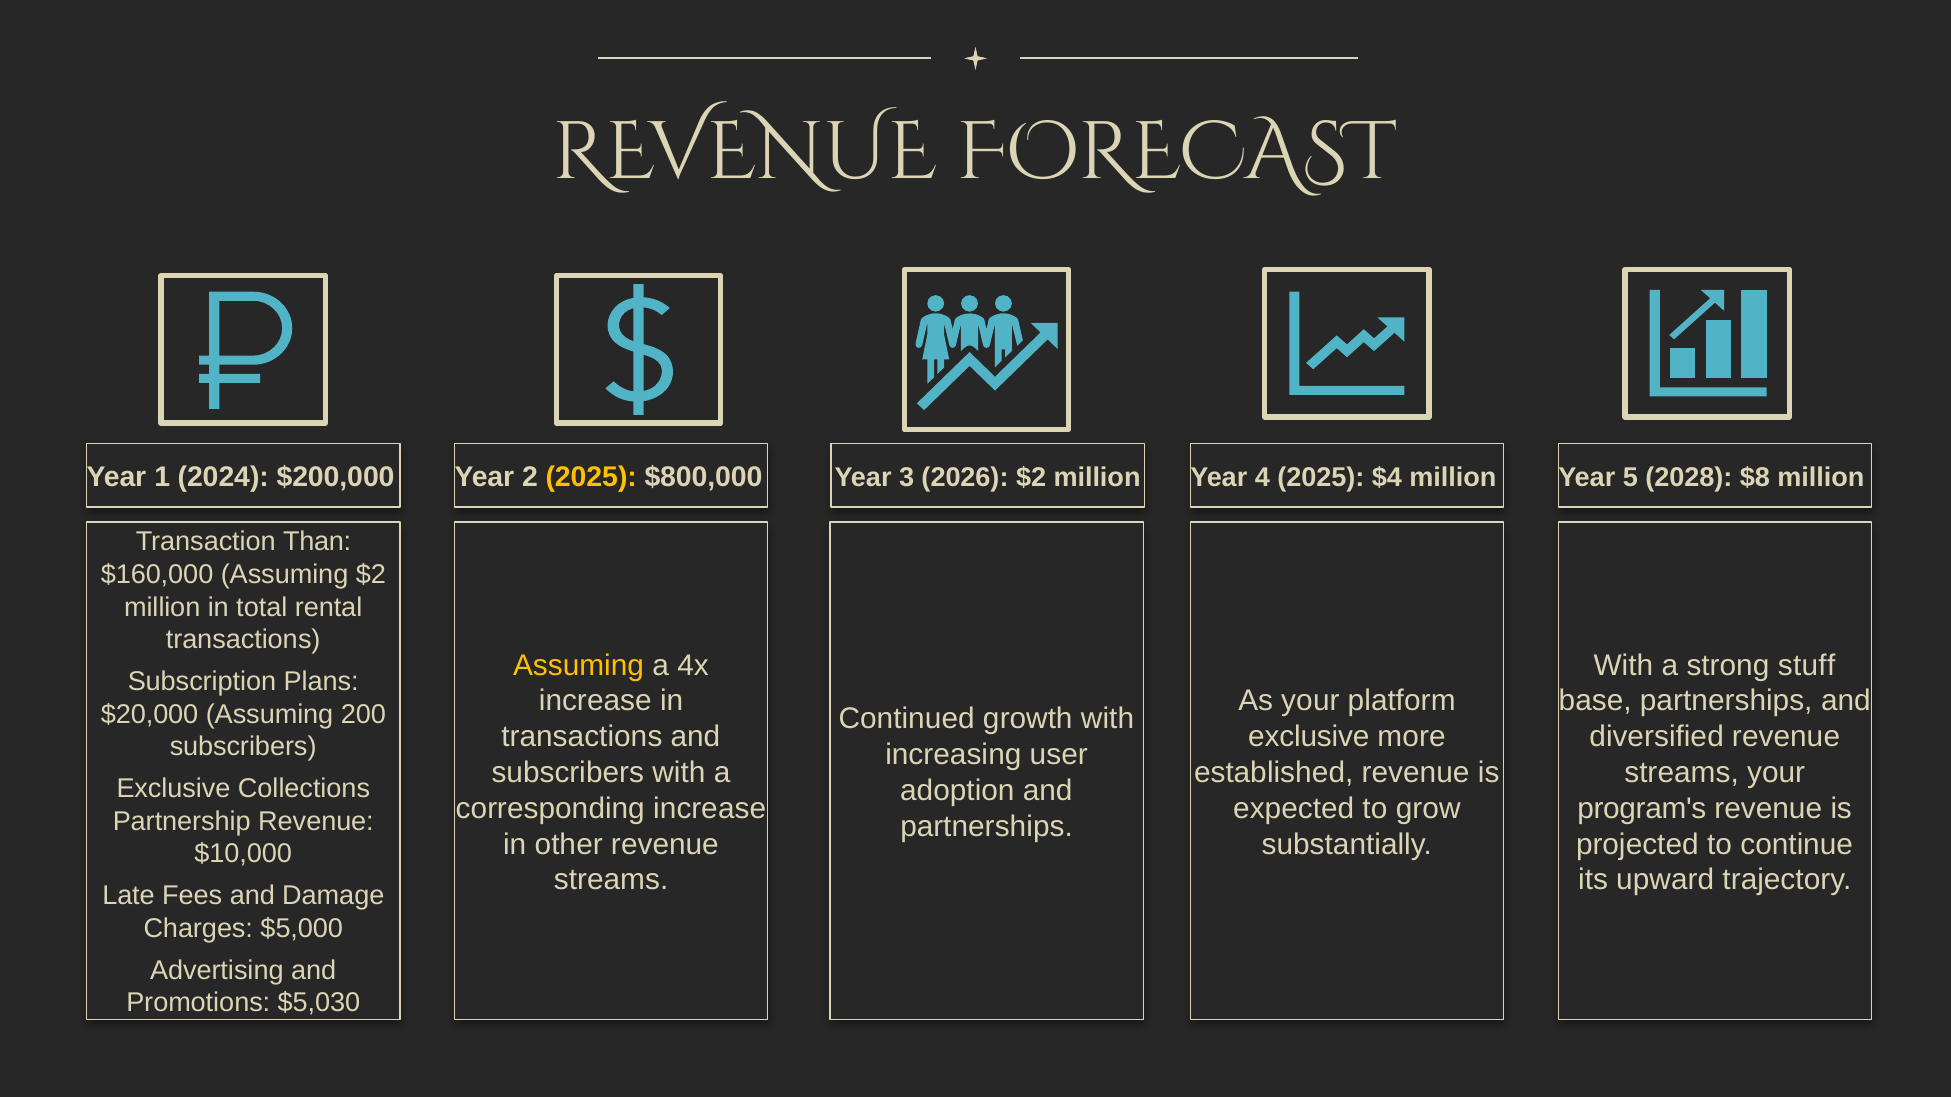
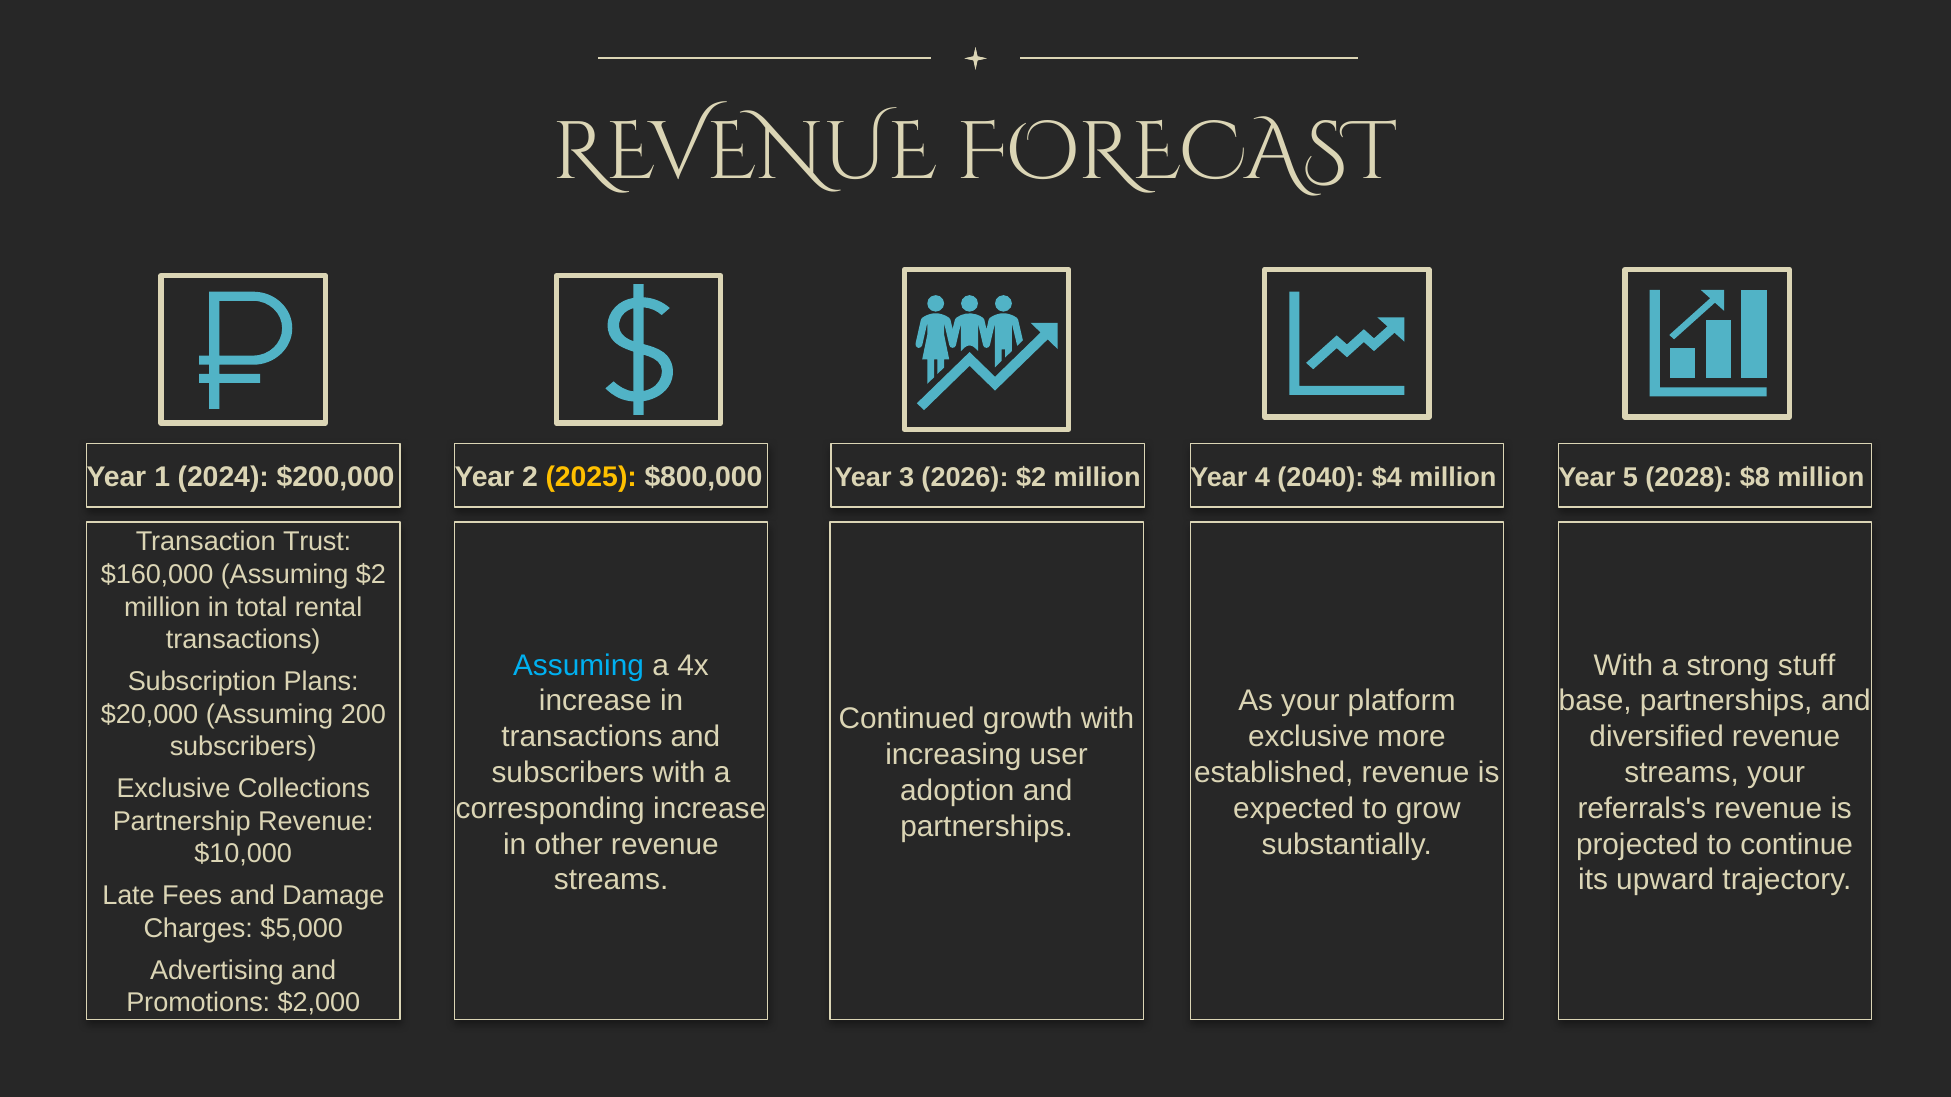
4 2025: 2025 -> 2040 (1321, 477)
Than: Than -> Trust (317, 542)
Assuming colour: yellow -> light blue (579, 666)
program's: program's -> referrals's (1642, 809)
$5,030: $5,030 -> $2,000 (319, 1003)
